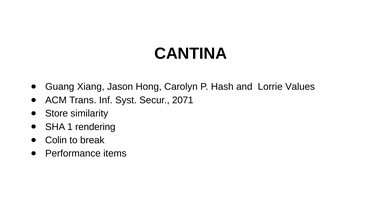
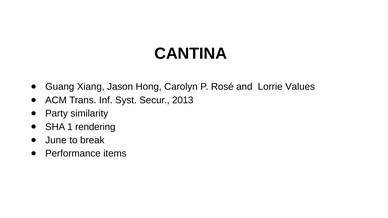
Hash: Hash -> Rosé (222, 87)
2071: 2071 -> 2013 (183, 100)
Store: Store -> Party (57, 114)
Colin: Colin -> June (56, 140)
